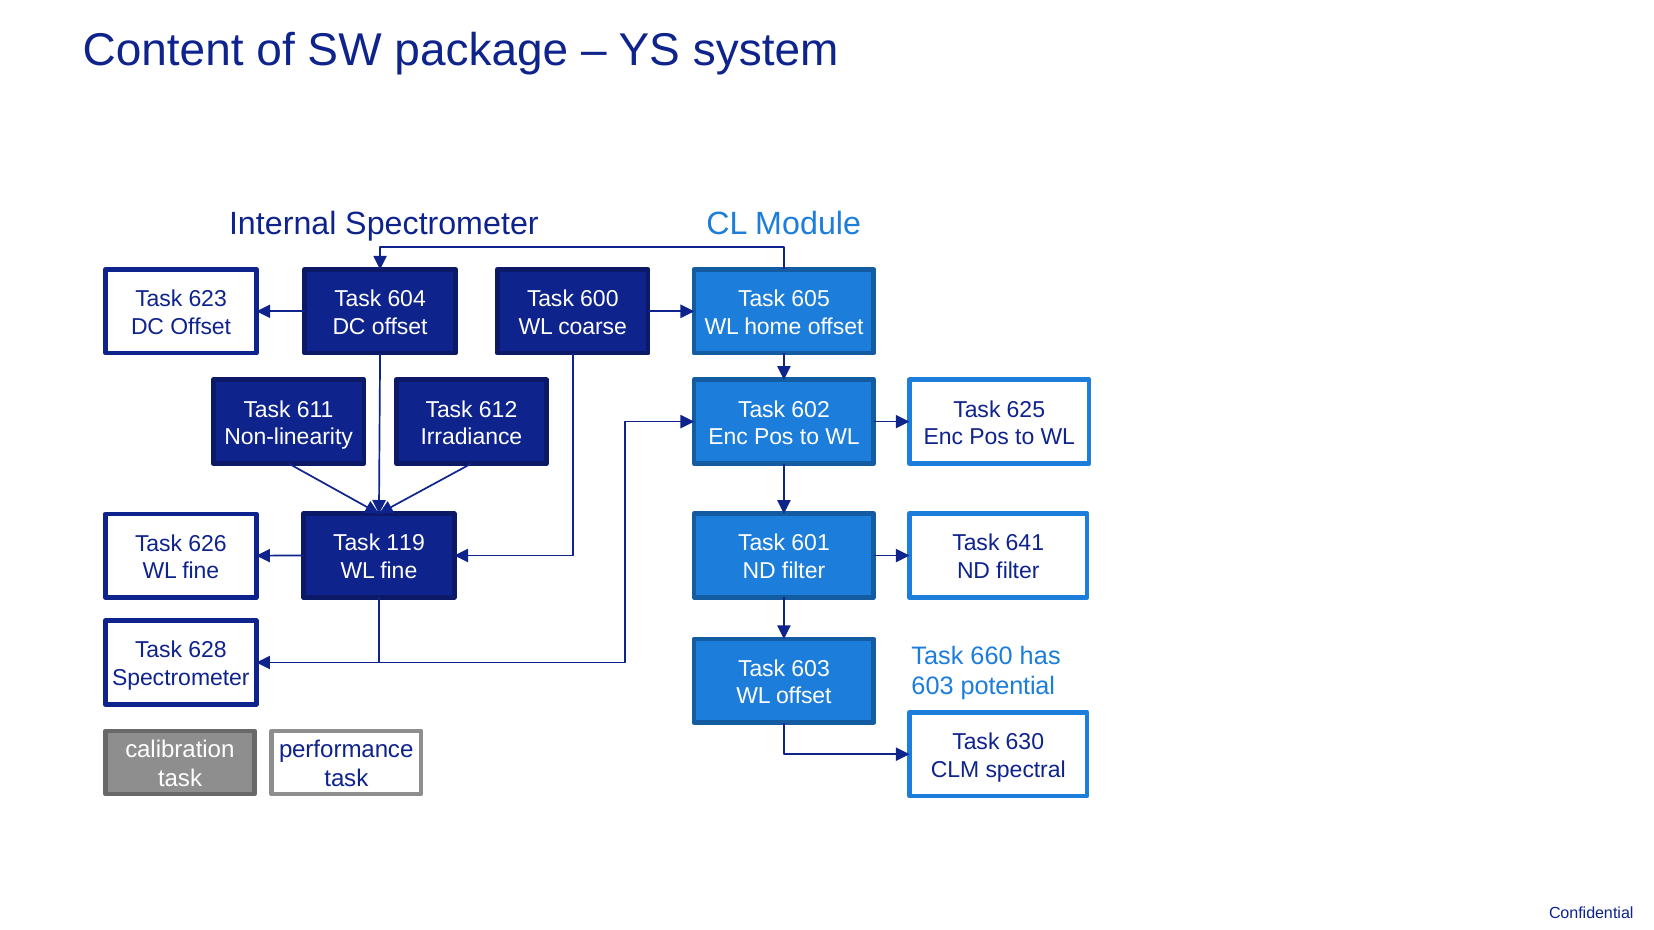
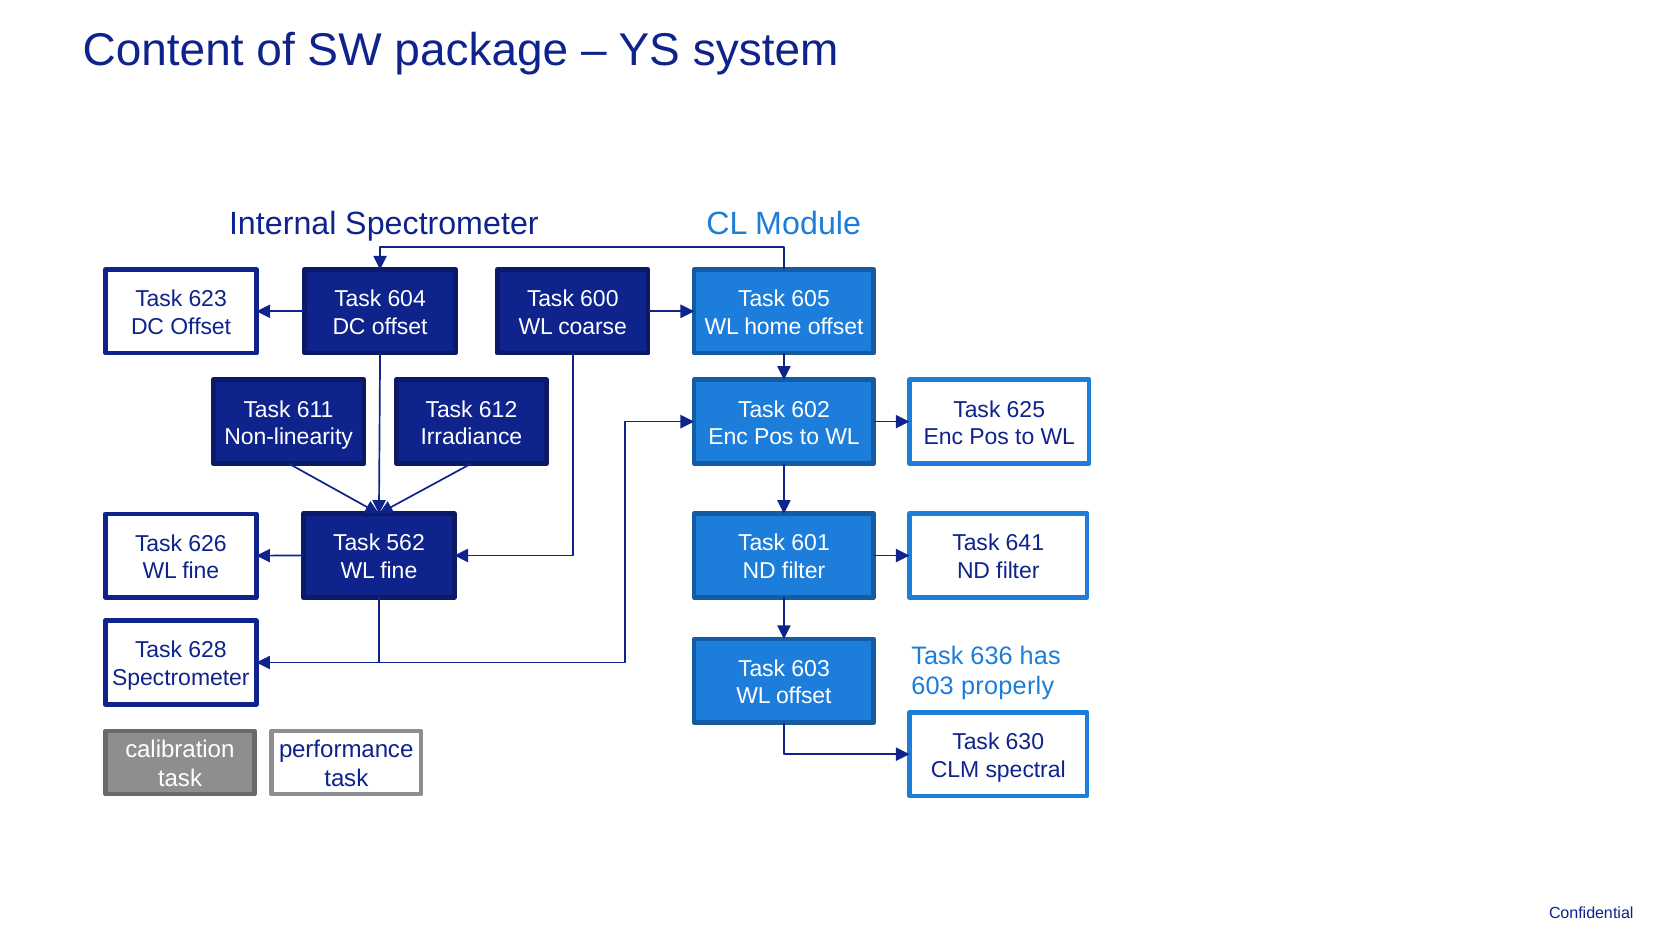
119: 119 -> 562 (406, 544)
660: 660 -> 636 (992, 656)
potential: potential -> properly (1008, 686)
